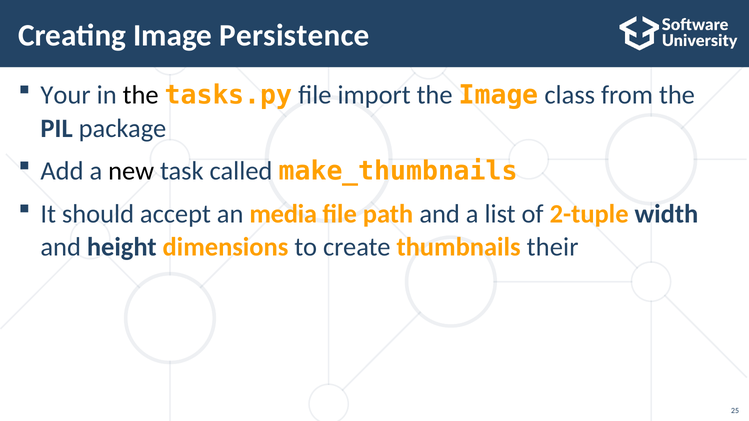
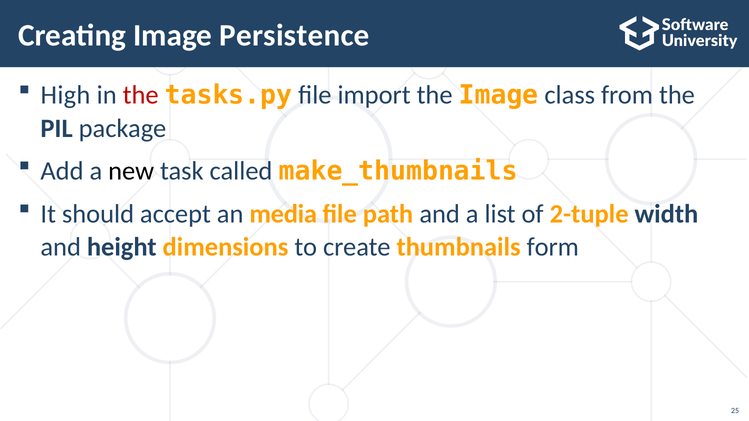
Your: Your -> High (65, 95)
the colour: black -> red (141, 95)
their: their -> form (553, 247)
